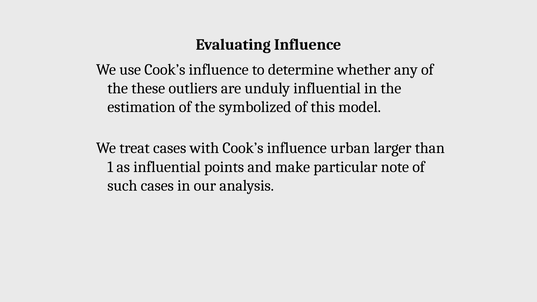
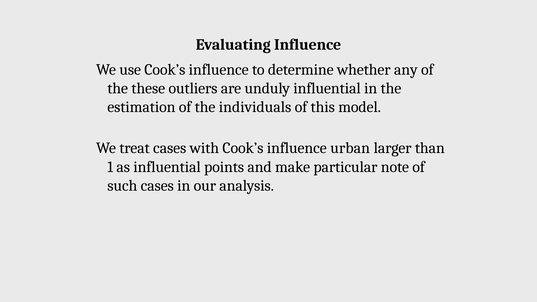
symbolized: symbolized -> individuals (255, 107)
